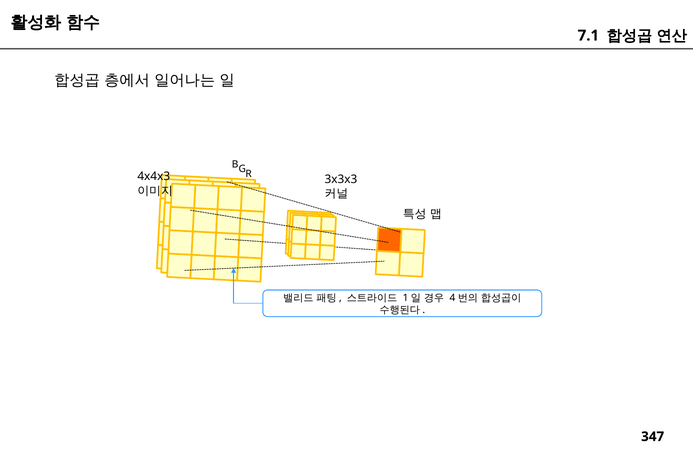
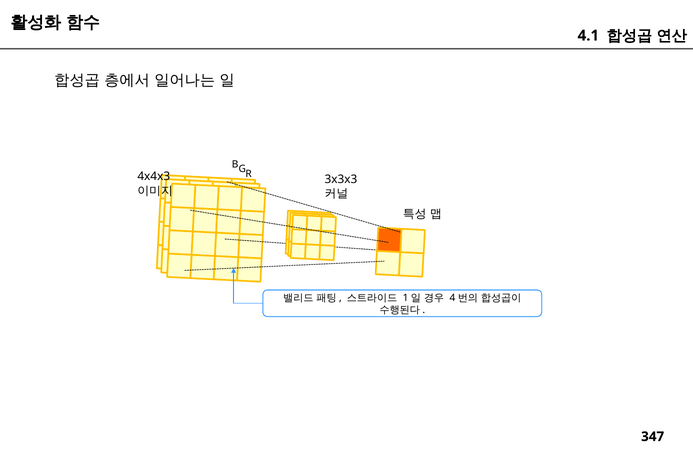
7.1: 7.1 -> 4.1 (588, 36)
